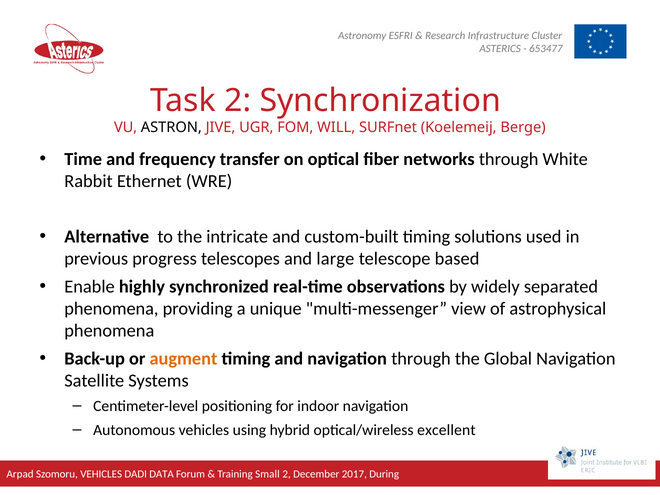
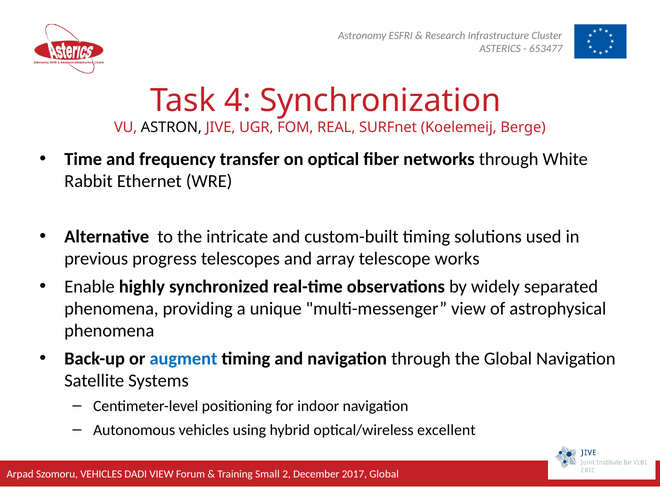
Task 2: 2 -> 4 (238, 101)
WILL: WILL -> REAL (336, 128)
large: large -> array (335, 259)
based: based -> works (457, 259)
augment colour: orange -> blue (183, 359)
DADI DATA: DATA -> VIEW (161, 474)
2017 During: During -> Global (384, 474)
